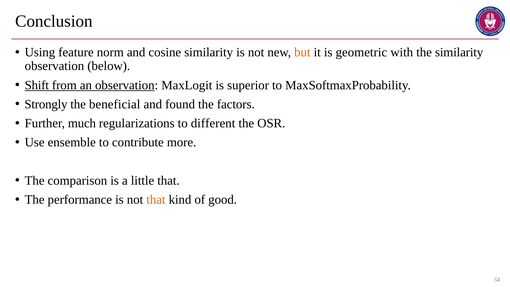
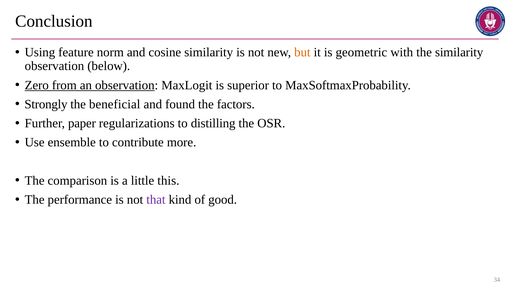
Shift: Shift -> Zero (37, 85)
much: much -> paper (82, 123)
different: different -> distilling (213, 123)
little that: that -> this (168, 181)
that colour: orange -> purple (156, 200)
